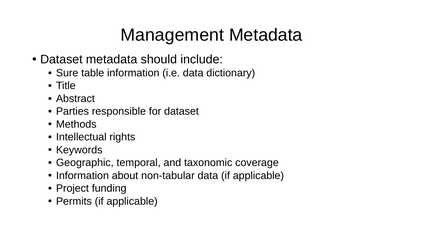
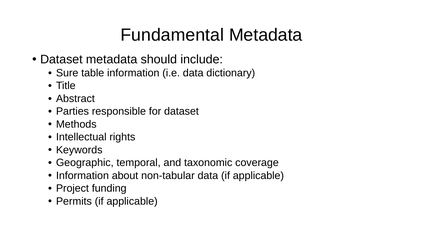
Management: Management -> Fundamental (172, 35)
